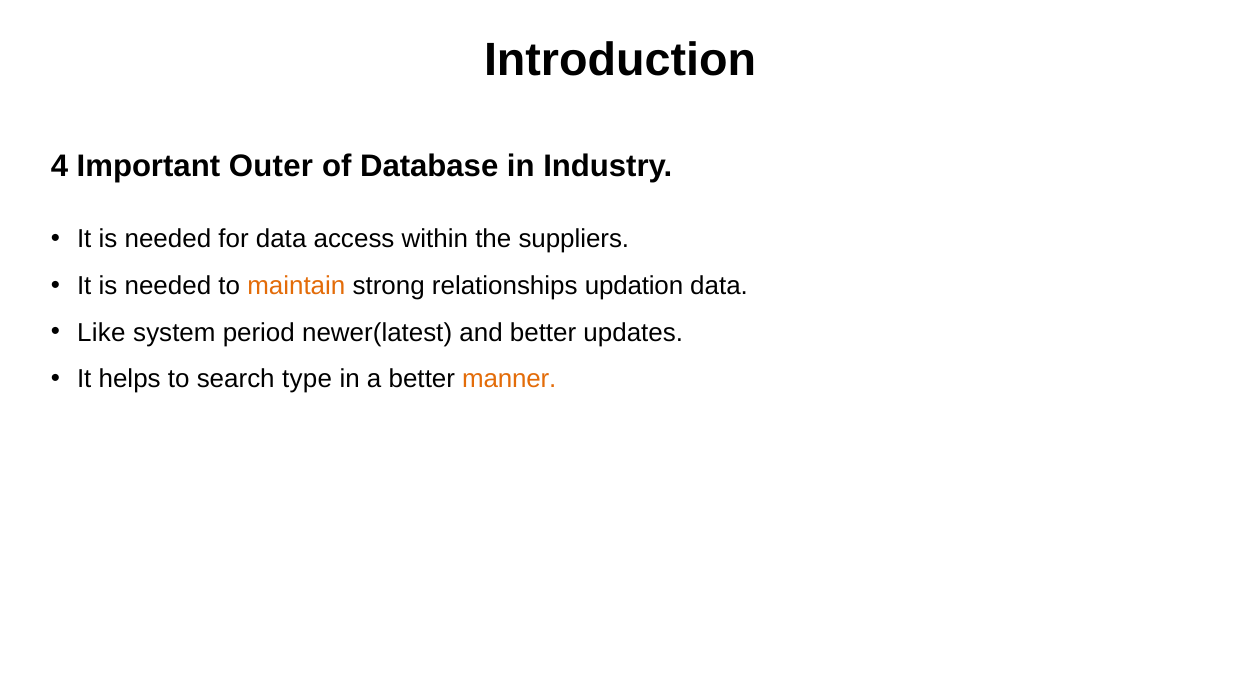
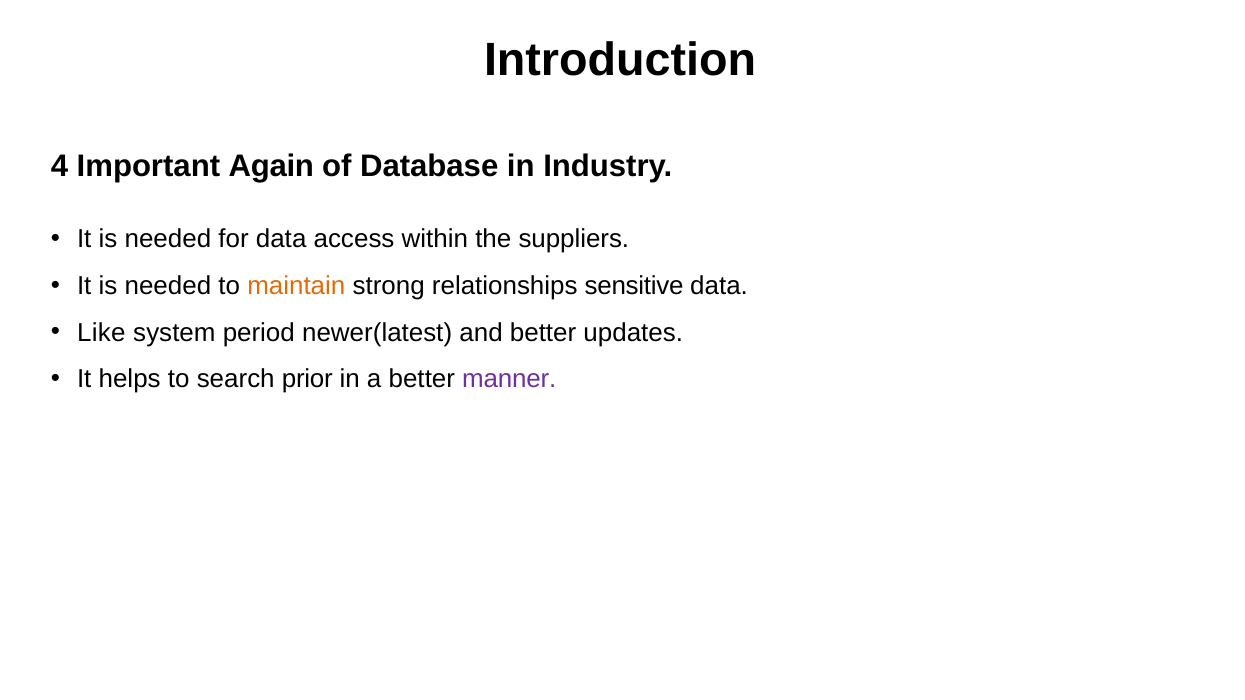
Outer: Outer -> Again (271, 167)
updation: updation -> sensitive (634, 286)
type: type -> prior (307, 379)
manner colour: orange -> purple (509, 379)
